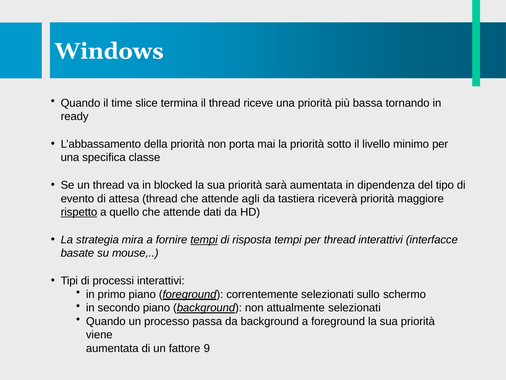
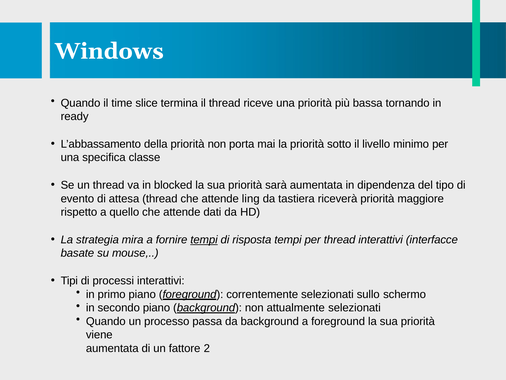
agli: agli -> ling (251, 198)
rispetto underline: present -> none (79, 212)
9: 9 -> 2 (207, 348)
